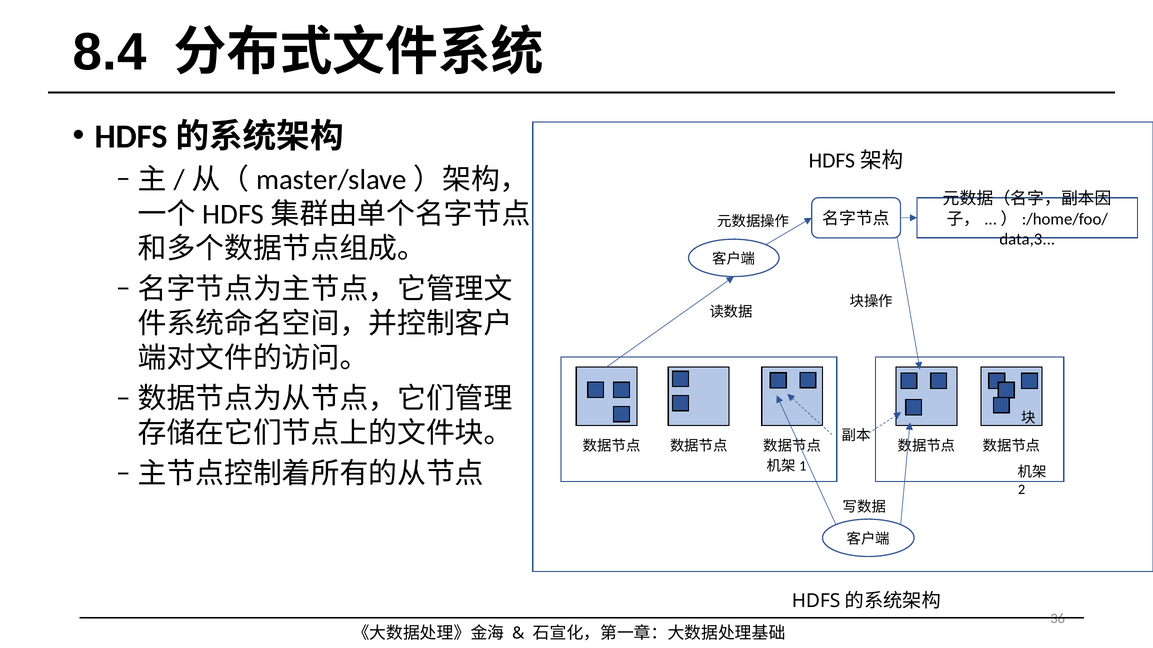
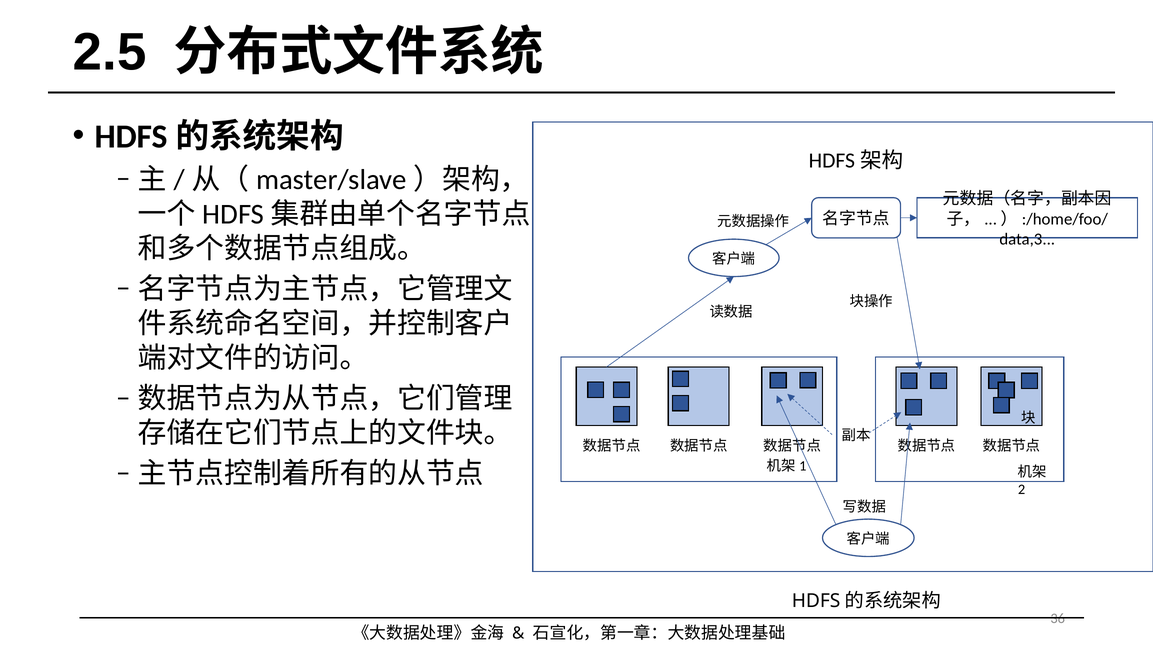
8.4: 8.4 -> 2.5 (110, 52)
